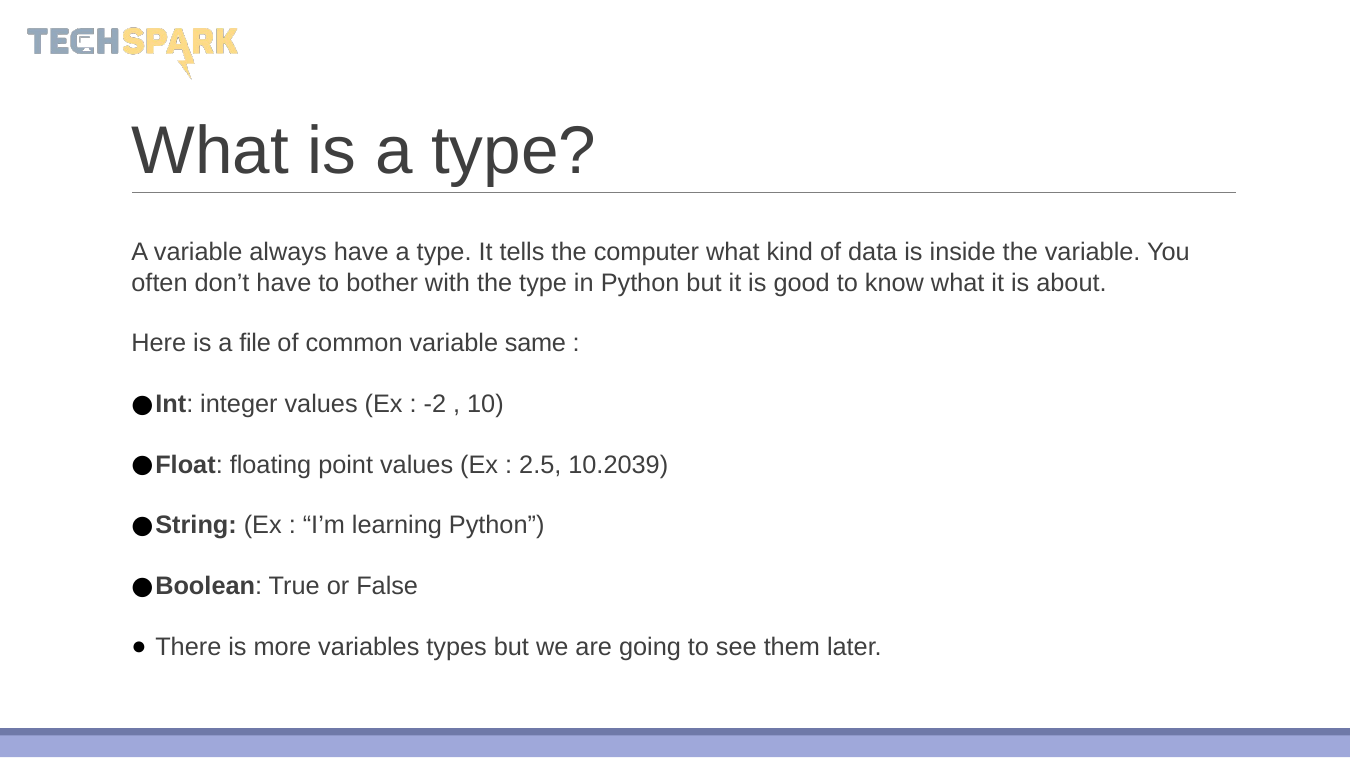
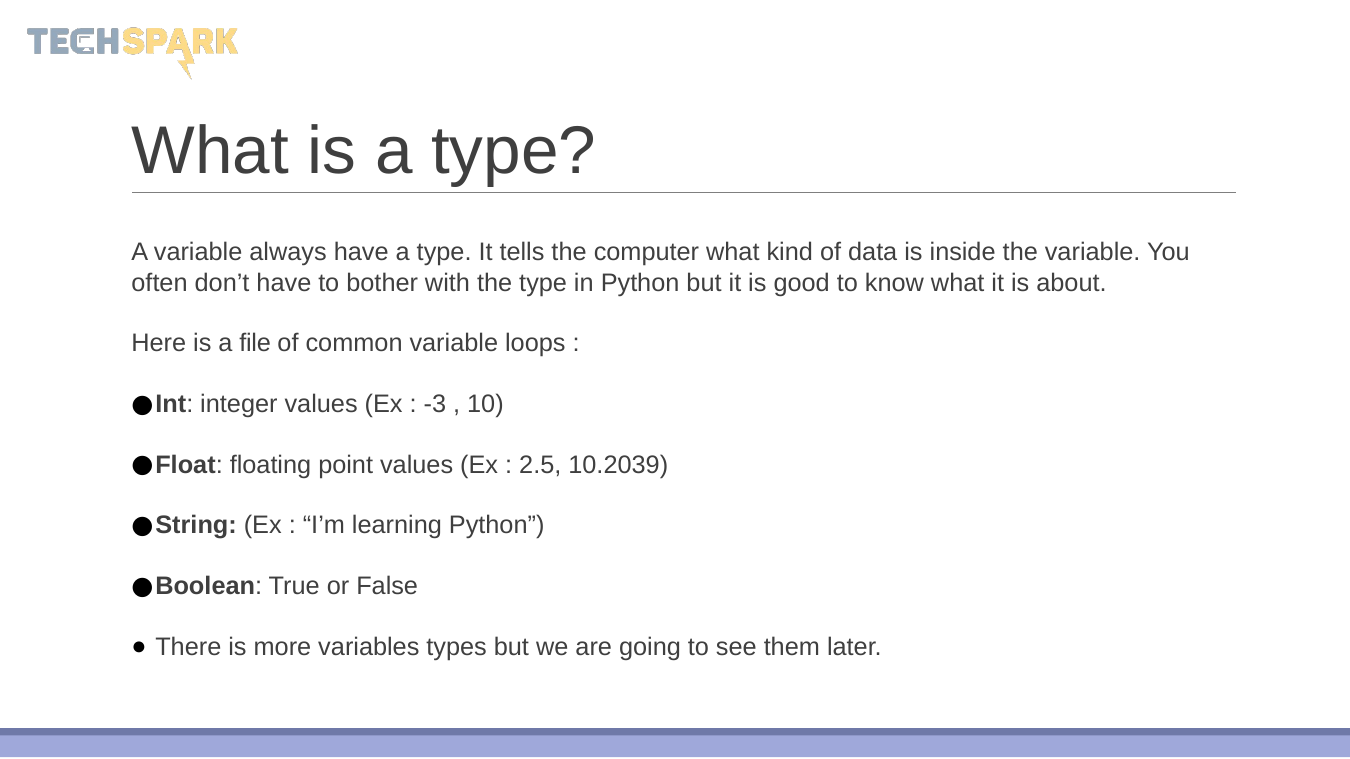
same: same -> loops (535, 344)
-2: -2 -> -3 (435, 404)
